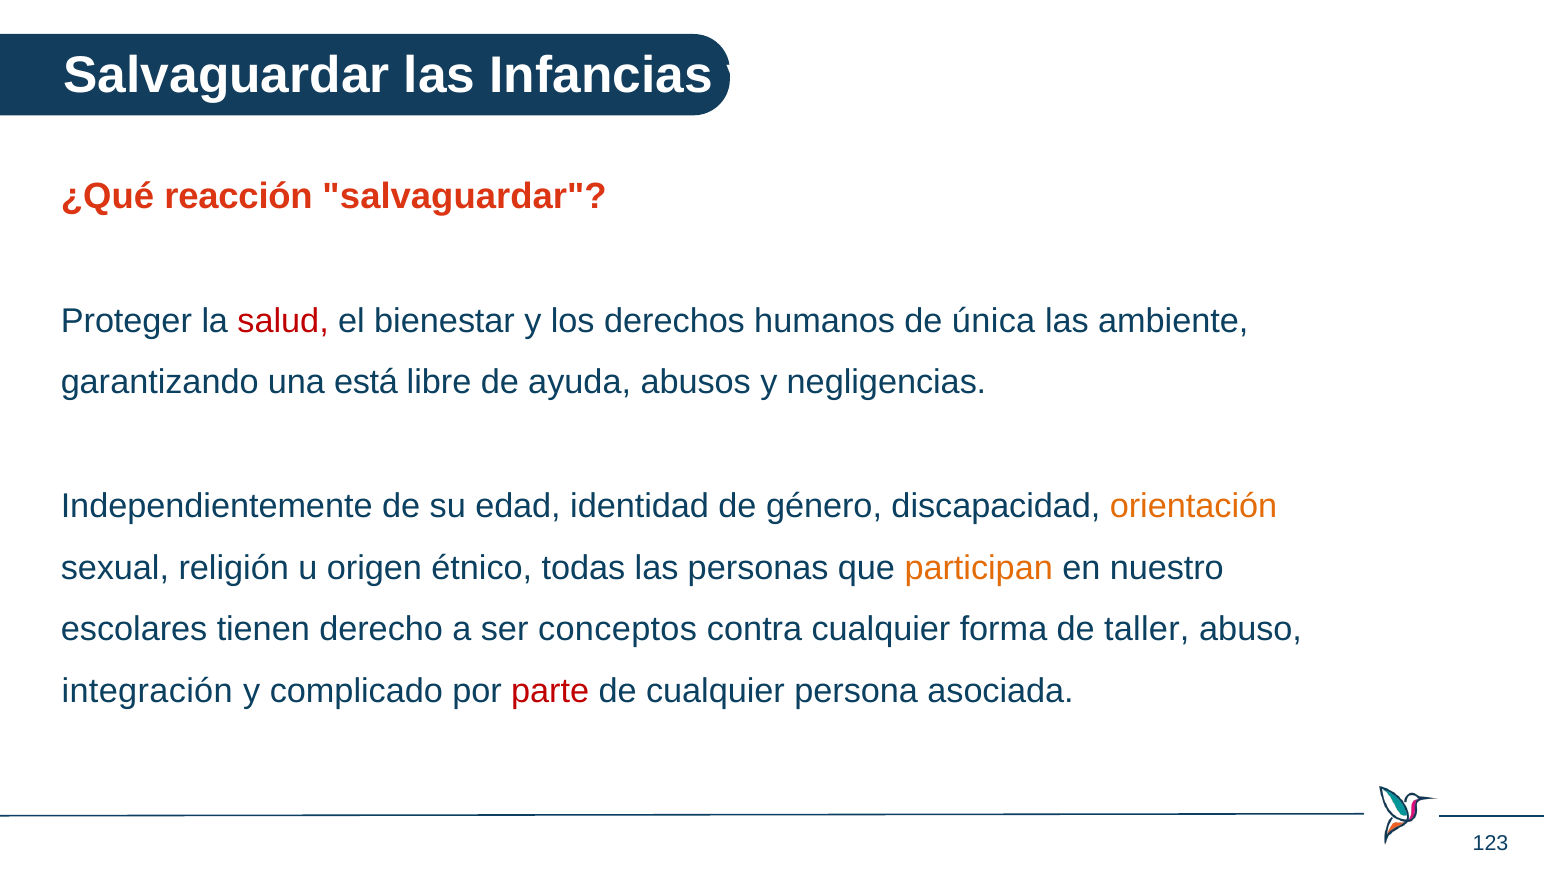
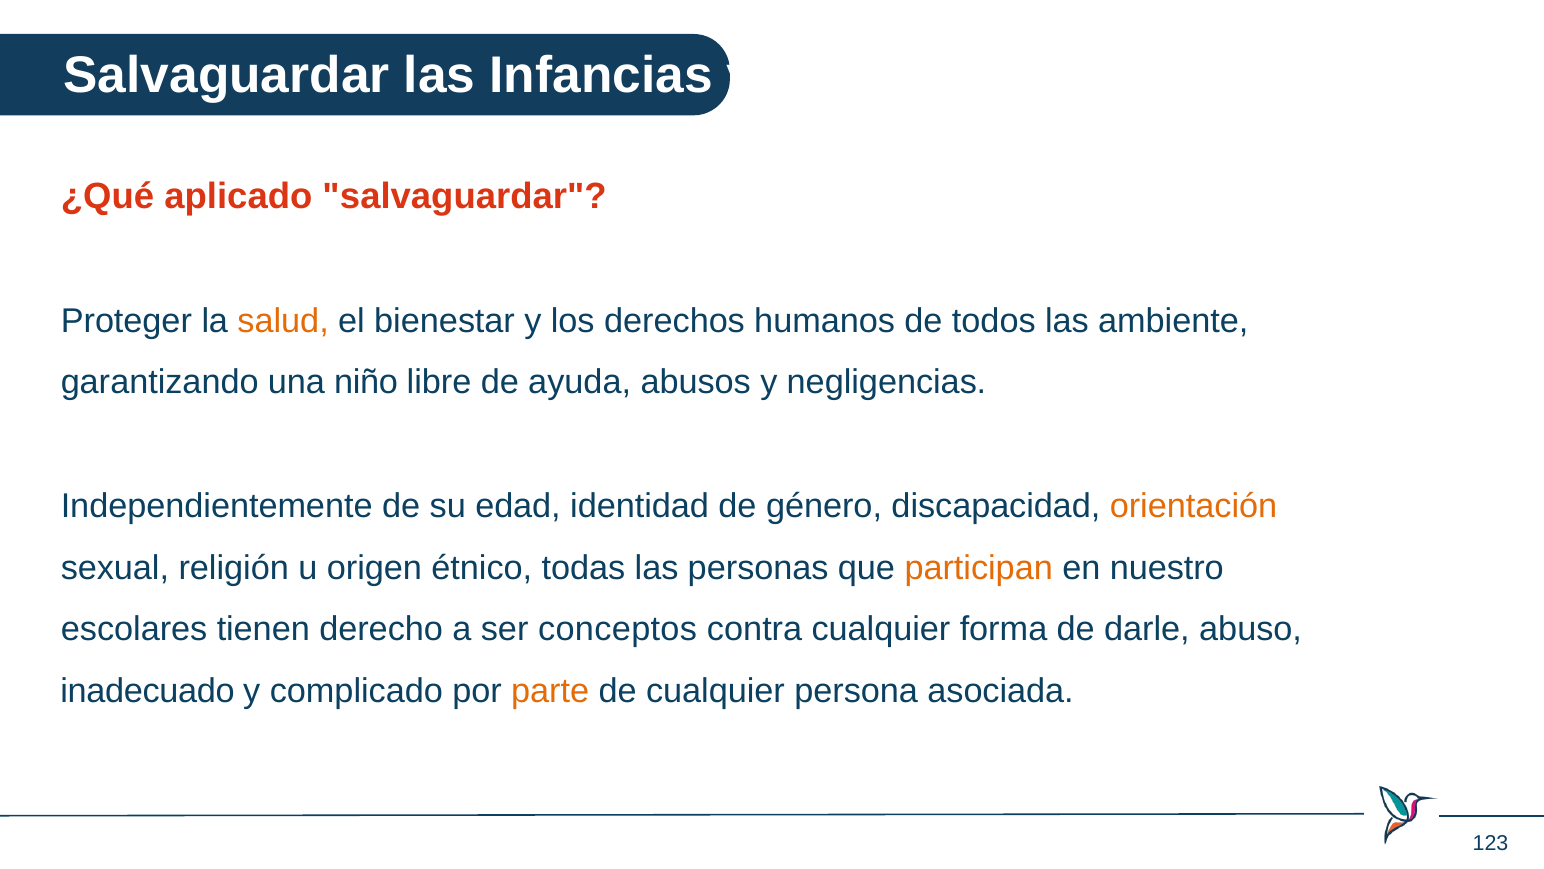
reacción: reacción -> aplicado (238, 196)
salud colour: red -> orange (283, 321)
única: única -> todos (994, 321)
está: está -> niño (366, 382)
taller: taller -> darle (1147, 629)
integración: integración -> inadecuado (148, 691)
parte colour: red -> orange (550, 691)
